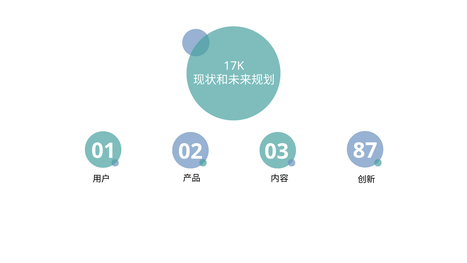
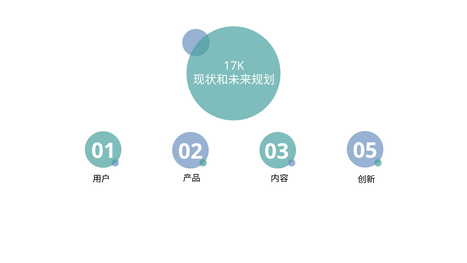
87: 87 -> 05 (365, 150)
